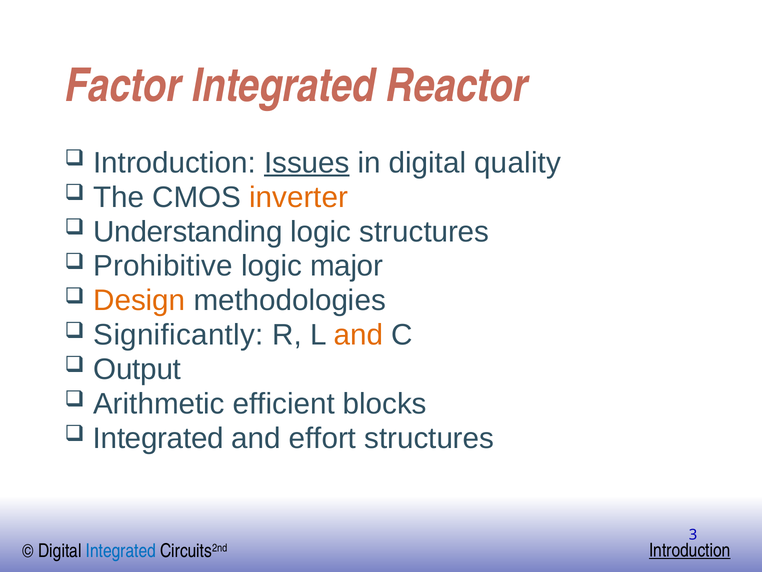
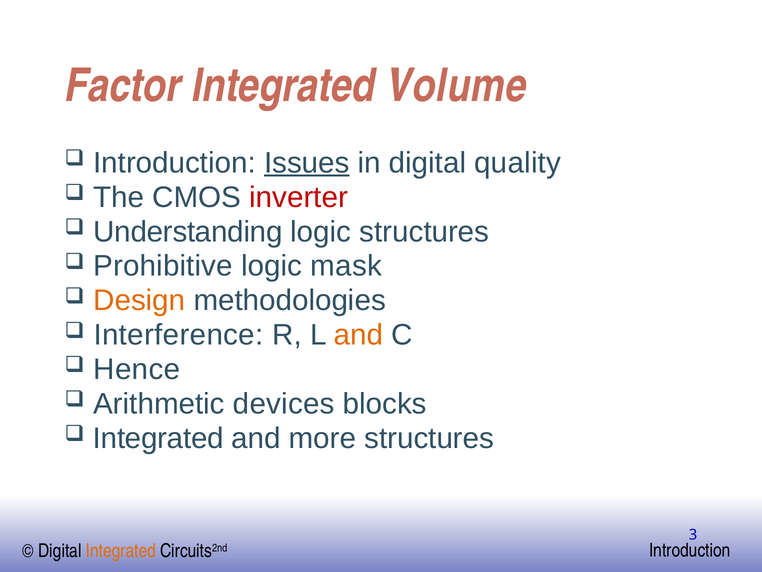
Reactor: Reactor -> Volume (456, 86)
inverter colour: orange -> red (299, 197)
major: major -> mask (346, 266)
Significantly: Significantly -> Interference (179, 335)
Output: Output -> Hence (137, 369)
efficient: efficient -> devices (284, 404)
effort: effort -> more (323, 438)
Integrated colour: blue -> orange (121, 551)
Introduction underline: present -> none (690, 550)
